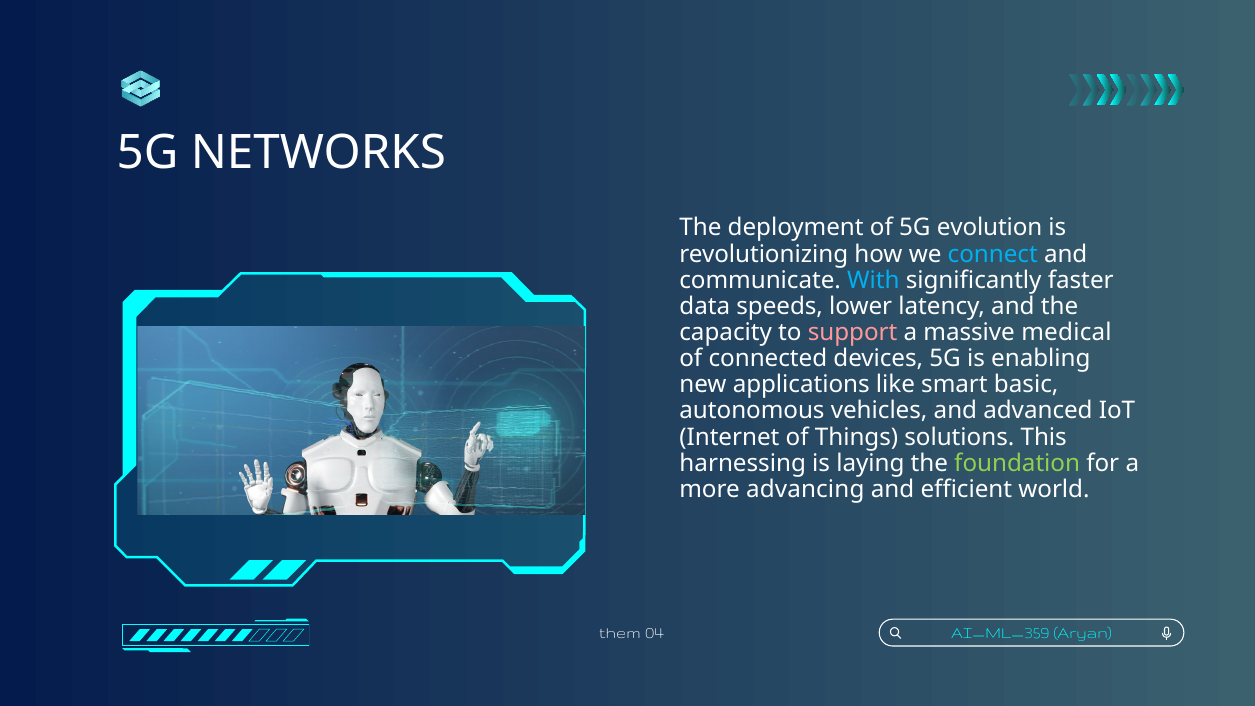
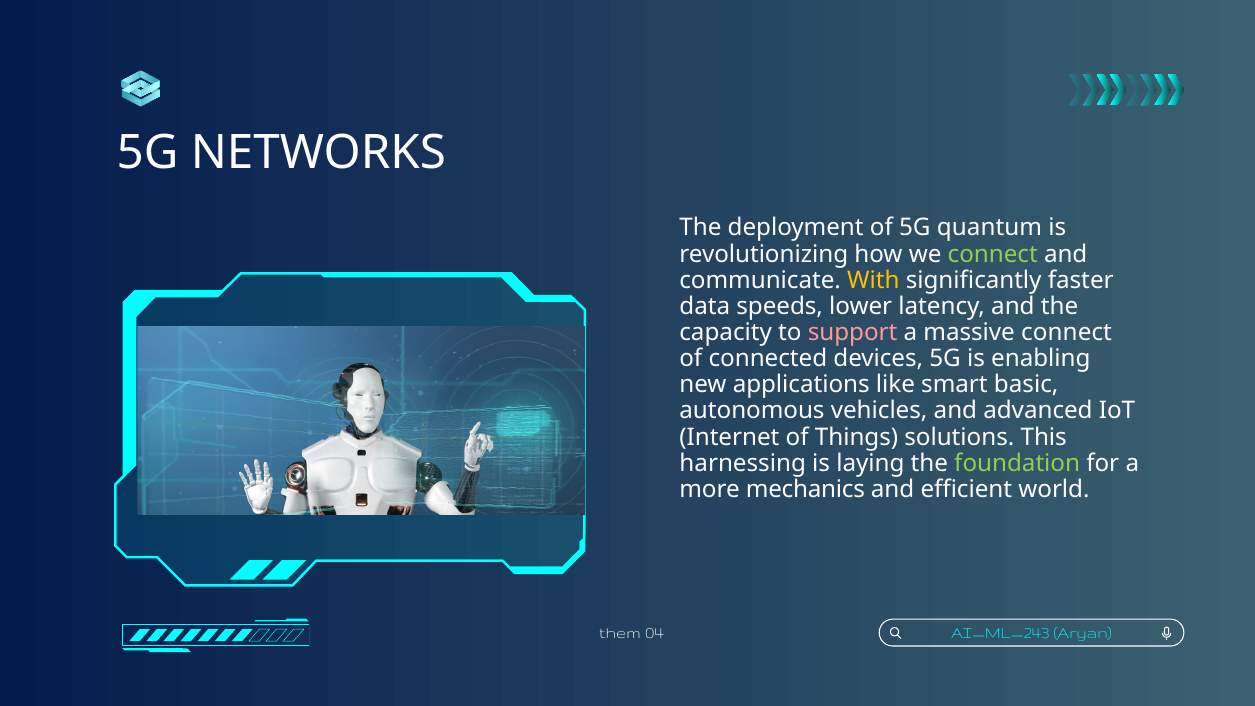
evolution: evolution -> quantum (989, 228)
connect colour: light blue -> light green (993, 254)
With colour: light blue -> yellow (873, 280)
massive medical: medical -> connect (1067, 332)
advancing: advancing -> mechanics (805, 489)
AI_ML_359: AI_ML_359 -> AI_ML_243 (1000, 633)
